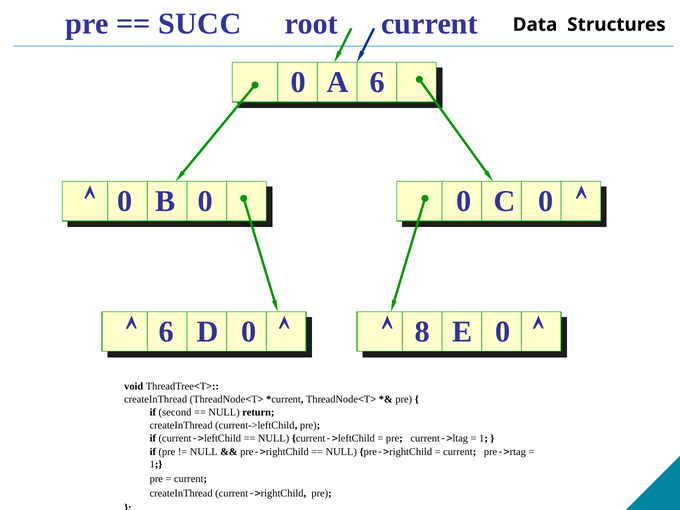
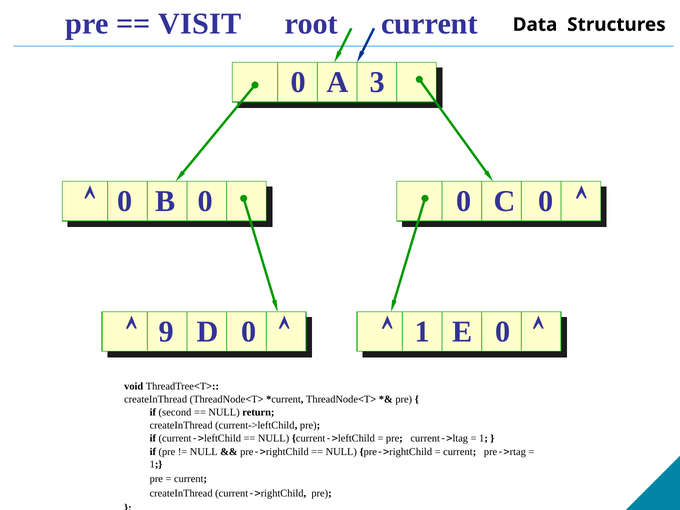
SUCC: SUCC -> VISIT (200, 24)
A 6: 6 -> 3 (377, 83)
6: 6 -> 9 (166, 332)
8: 8 -> 1 (422, 332)
